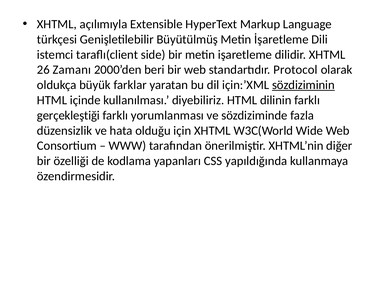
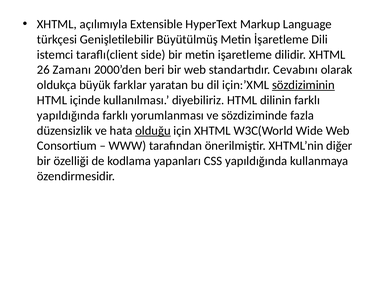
Protocol: Protocol -> Cevabını (296, 70)
gerçekleştiği: gerçekleştiği -> yapıldığında (68, 115)
olduğu underline: none -> present (153, 130)
